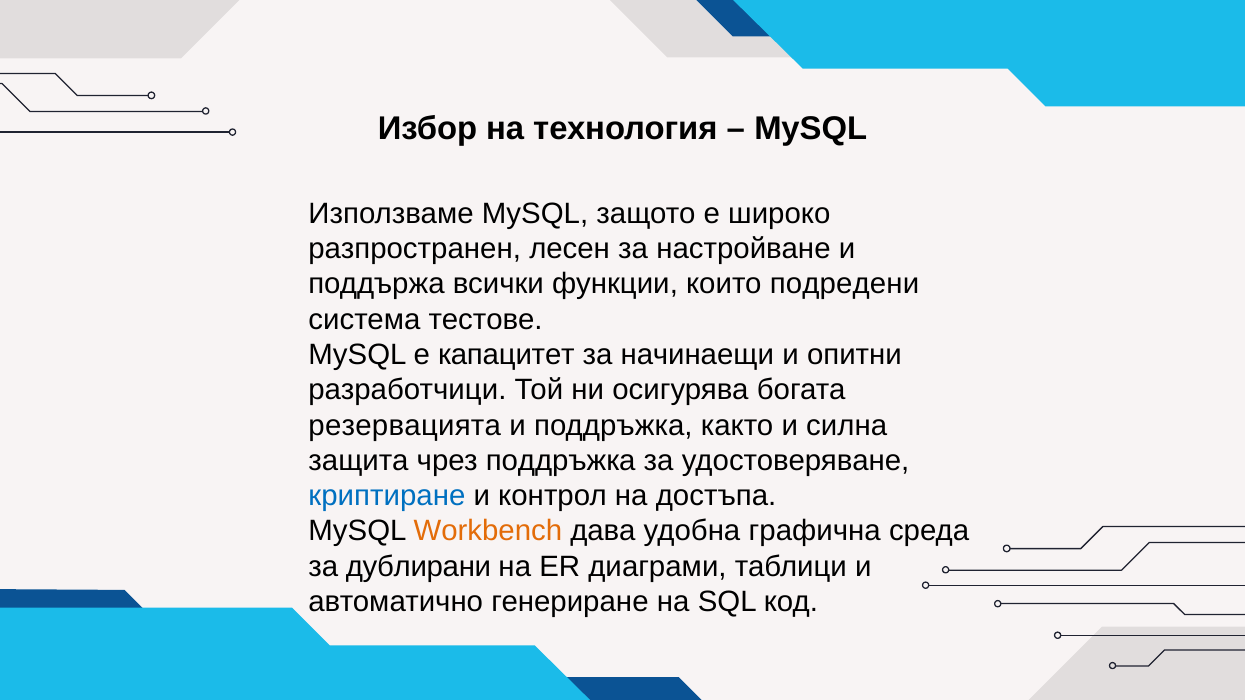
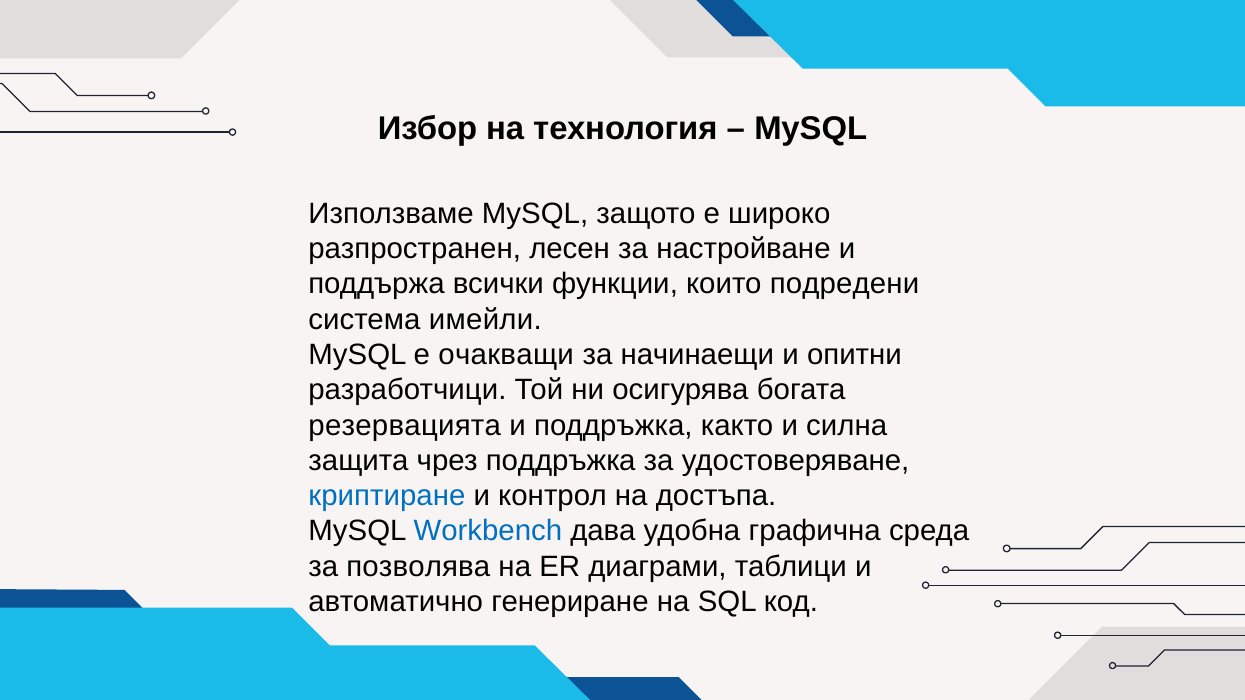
тестове: тестове -> имейли (485, 320)
капацитет: капацитет -> очакващи (506, 355)
Workbench colour: orange -> blue (488, 531)
дублирани: дублирани -> позволява (418, 567)
